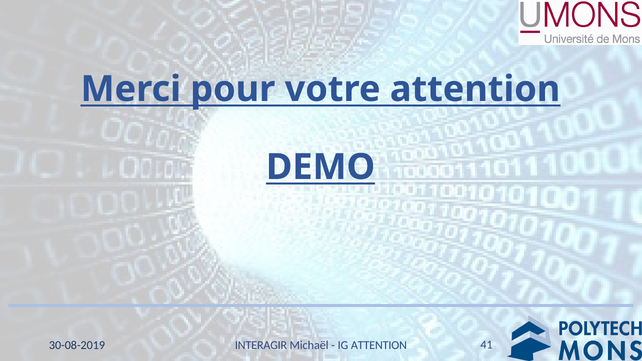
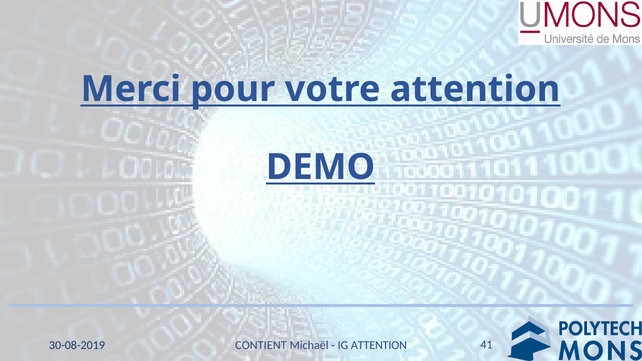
INTERAGIR: INTERAGIR -> CONTIENT (261, 345)
